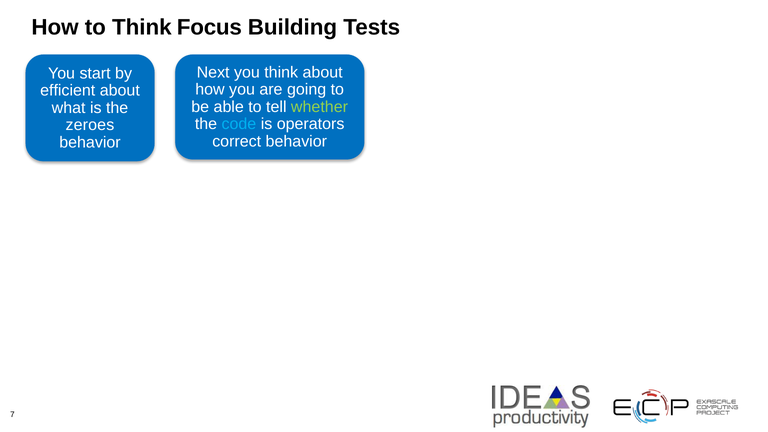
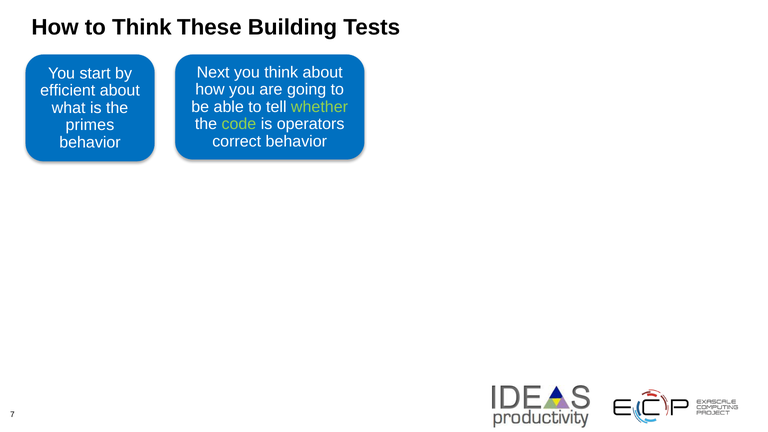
Focus: Focus -> These (209, 27)
code colour: light blue -> light green (239, 124)
zeroes: zeroes -> primes (90, 125)
